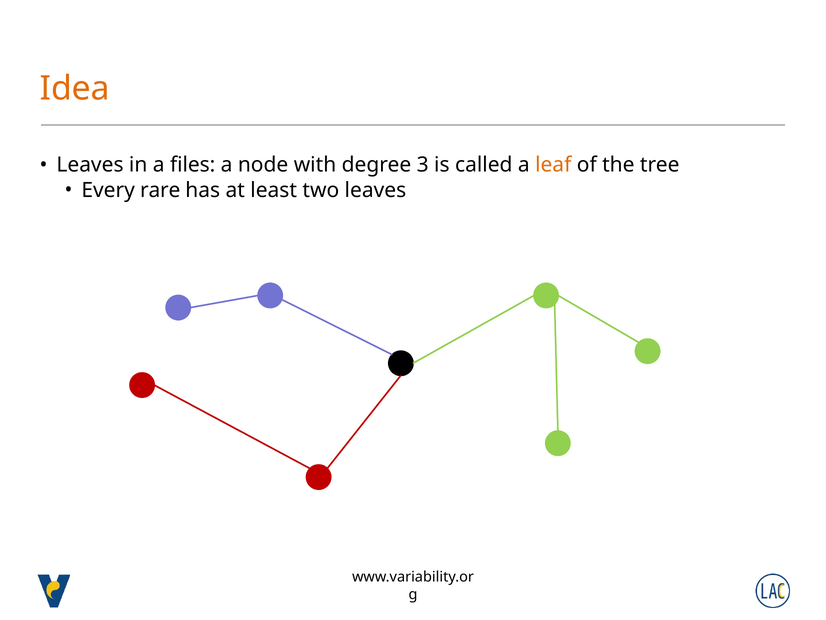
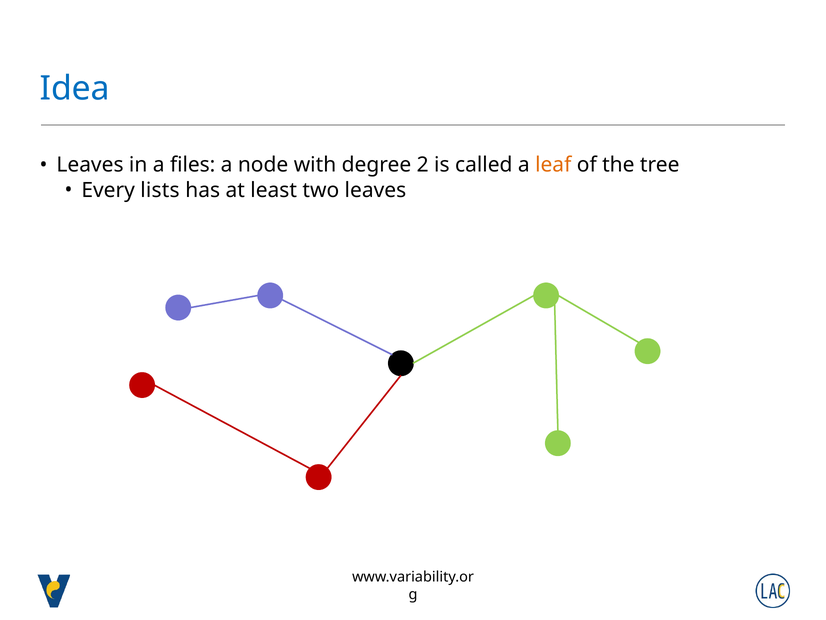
Idea colour: orange -> blue (75, 89)
3: 3 -> 2 (423, 165)
rare: rare -> lists (160, 190)
